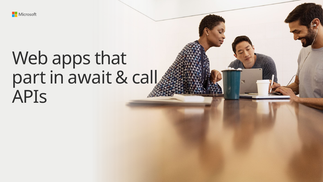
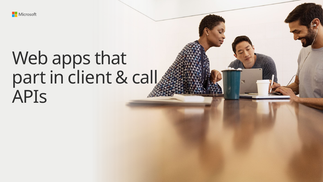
await: await -> client (90, 78)
